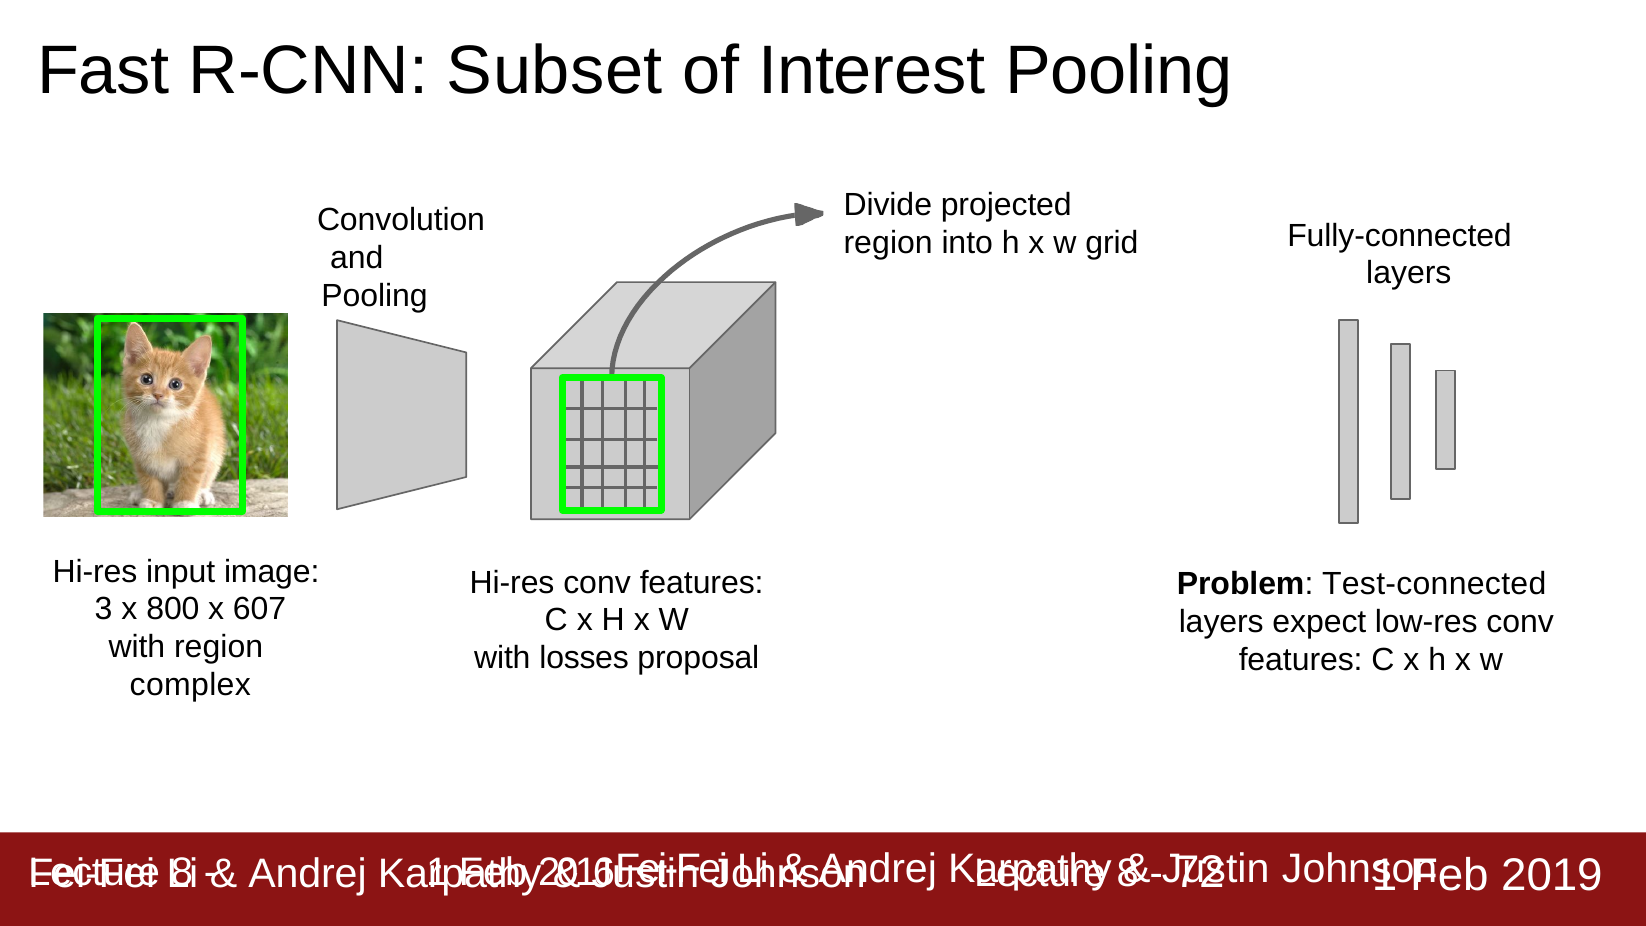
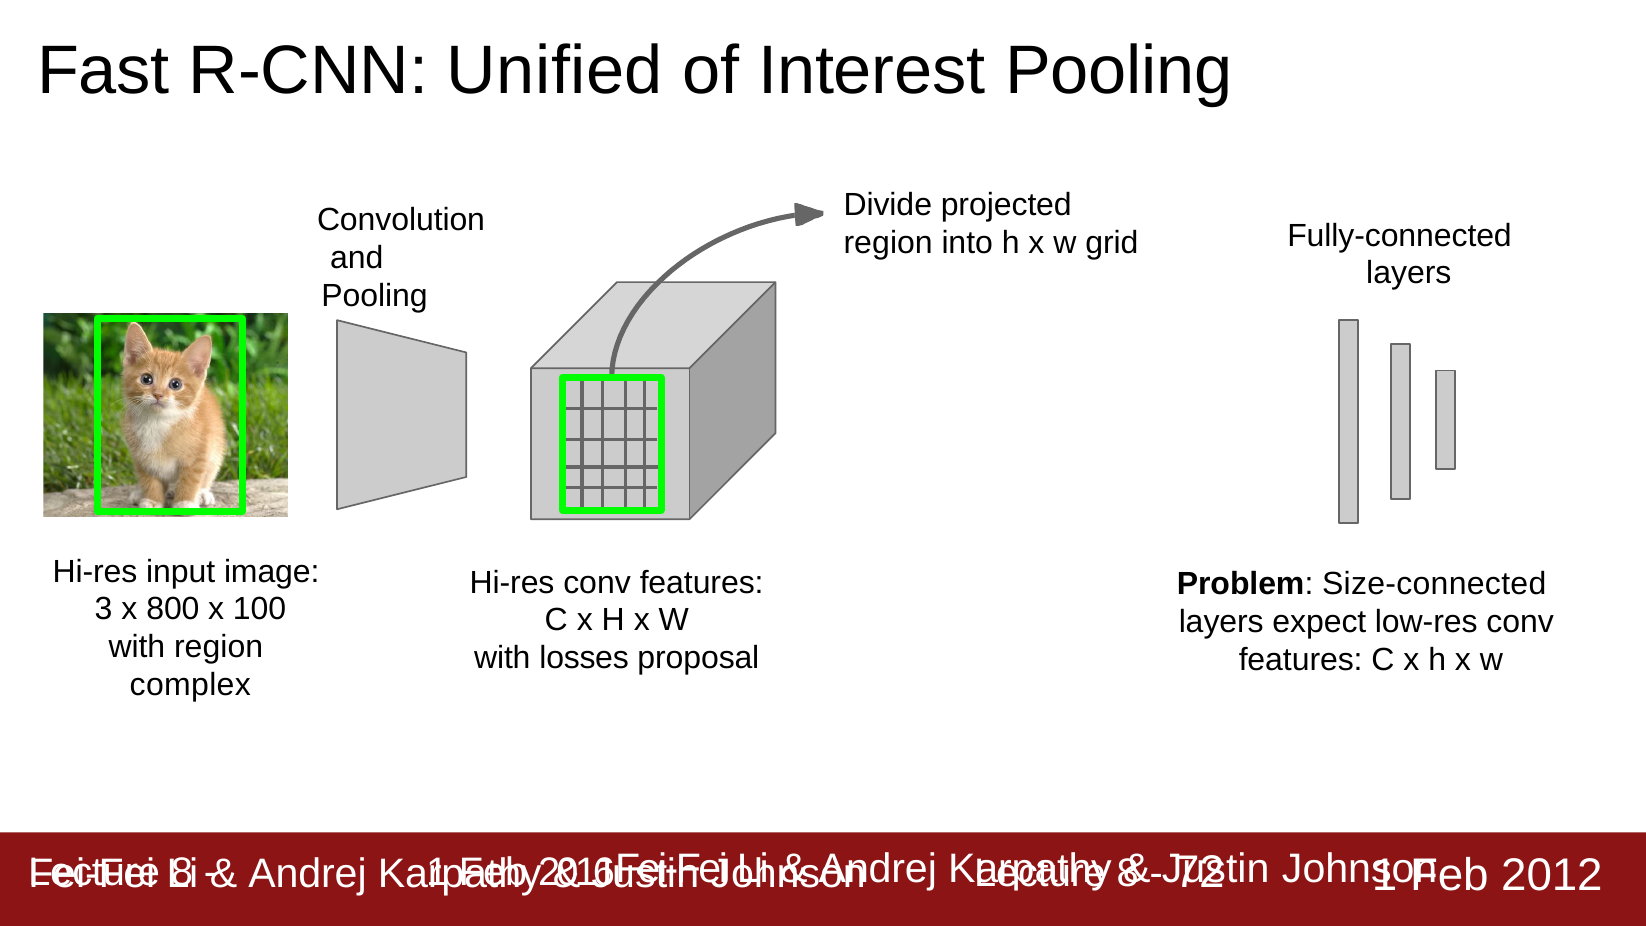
Subset: Subset -> Unified (555, 71)
Test-connected: Test-connected -> Size-connected (1434, 584)
607: 607 -> 100 (260, 609)
2019: 2019 -> 2012 (1552, 875)
